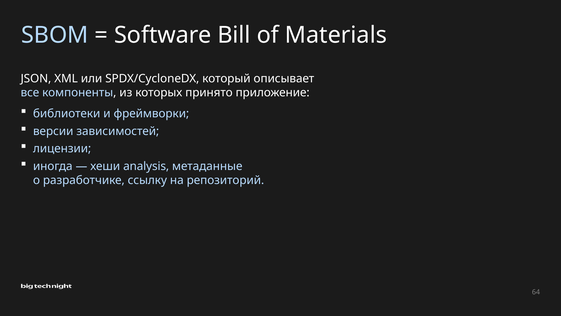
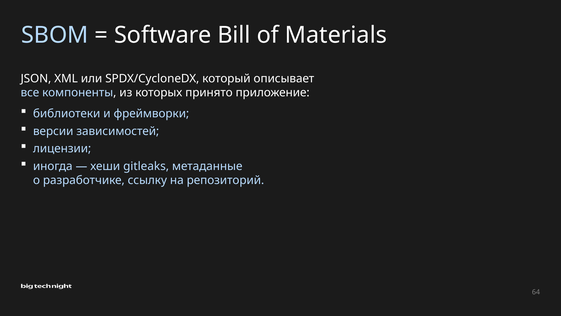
analysis: analysis -> gitleaks (146, 166)
